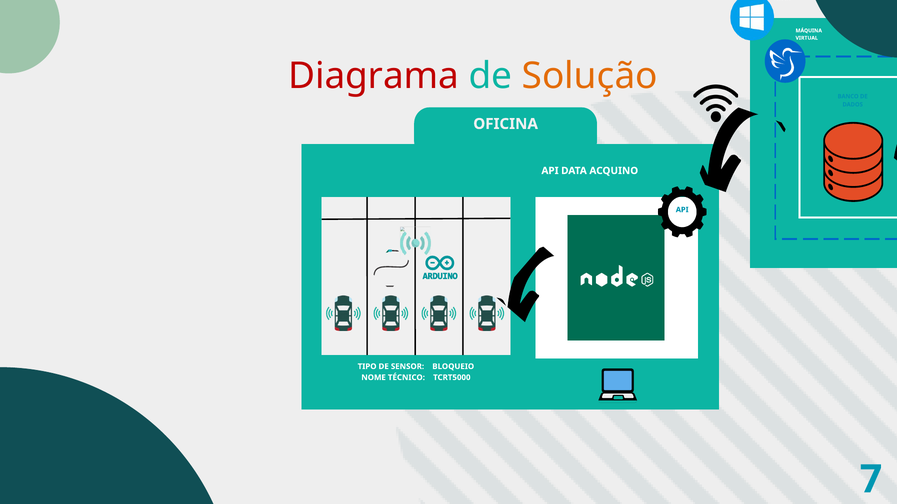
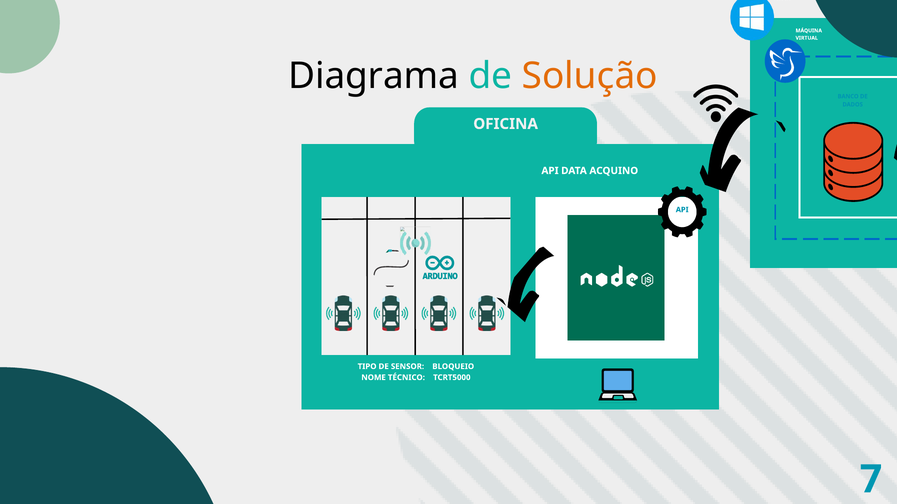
Diagrama colour: red -> black (374, 76)
